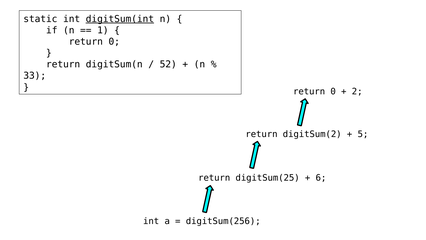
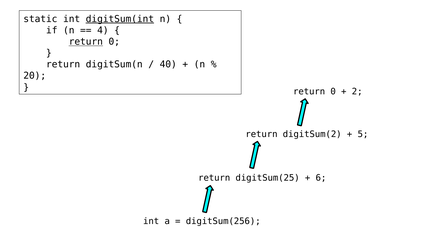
1: 1 -> 4 (103, 30)
return underline: none -> present (86, 42)
52: 52 -> 40 (168, 64)
33: 33 -> 20 (35, 76)
